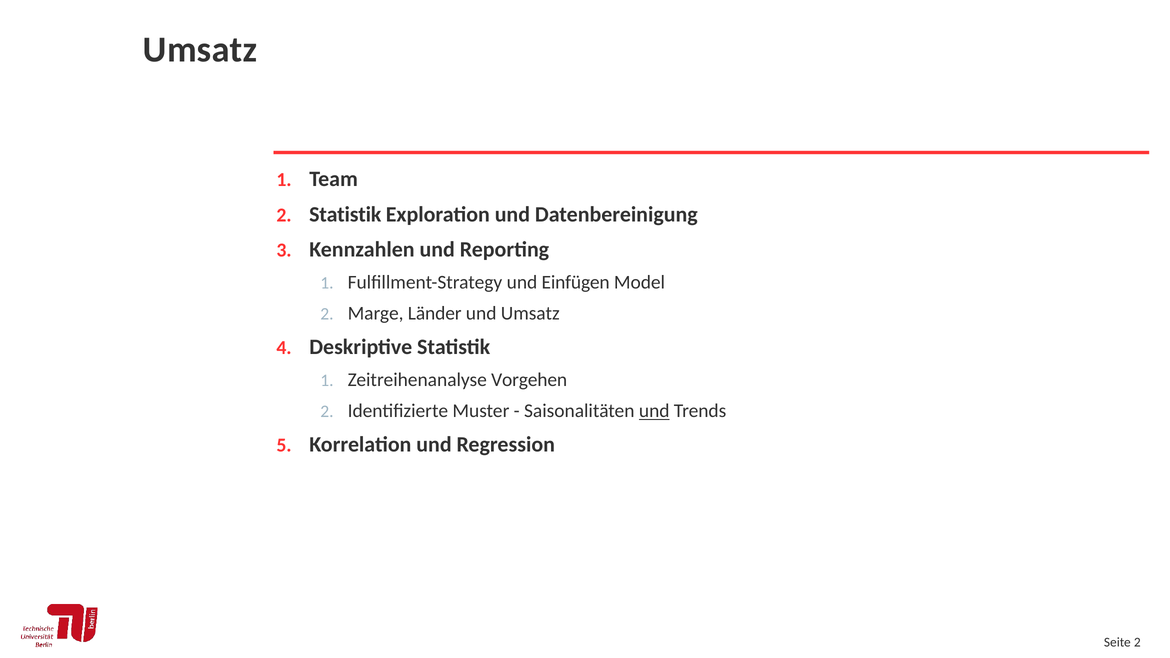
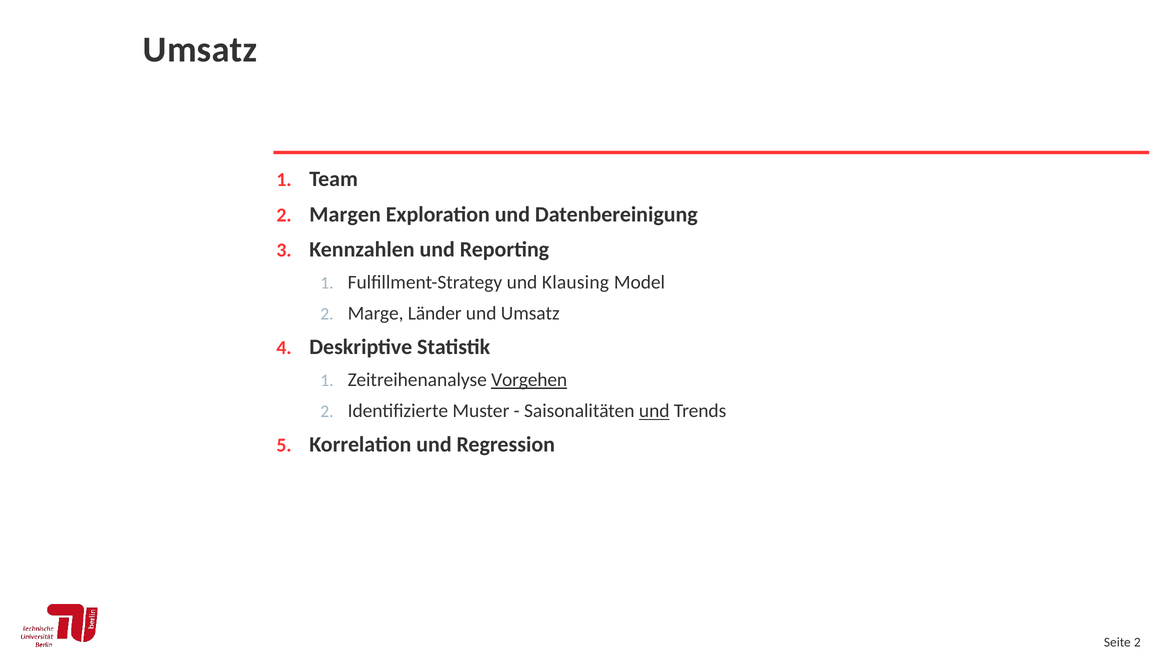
Statistik: Statistik -> Margen (345, 214)
Einfügen: Einfügen -> Klausing (575, 282)
Vorgehen underline: none -> present (529, 380)
